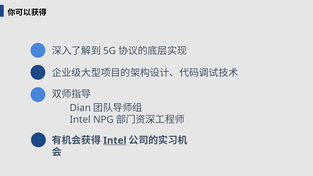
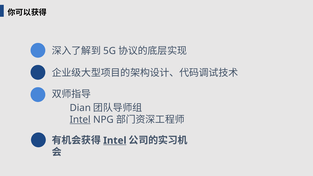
Intel underline: none -> present (80, 120)
